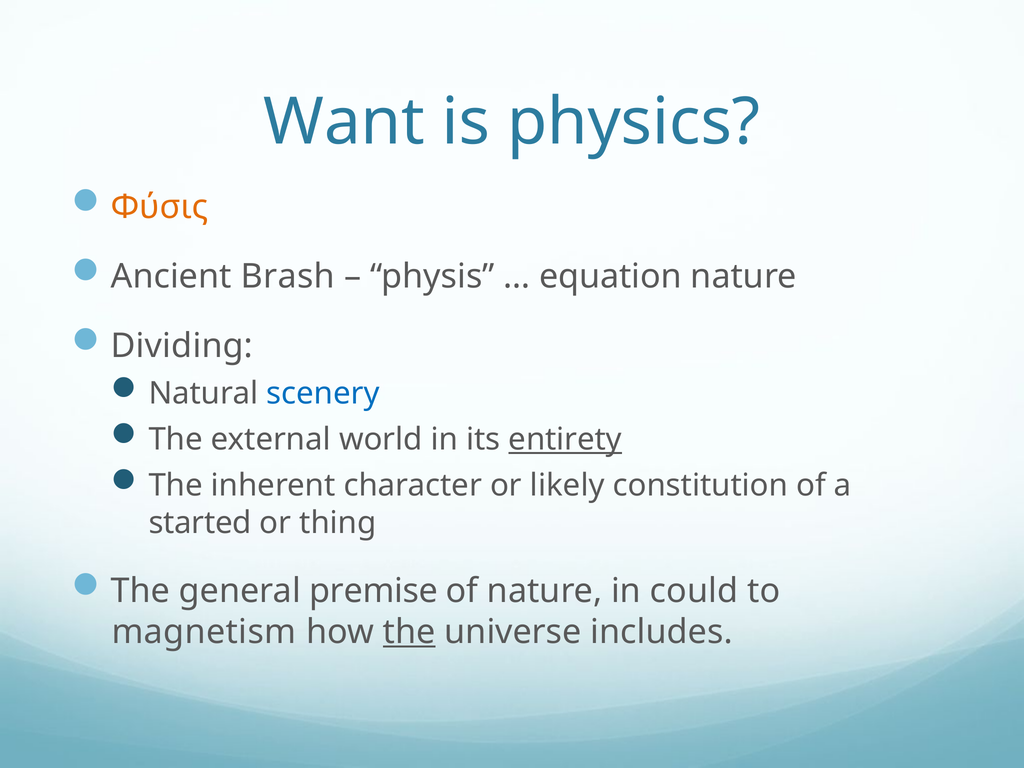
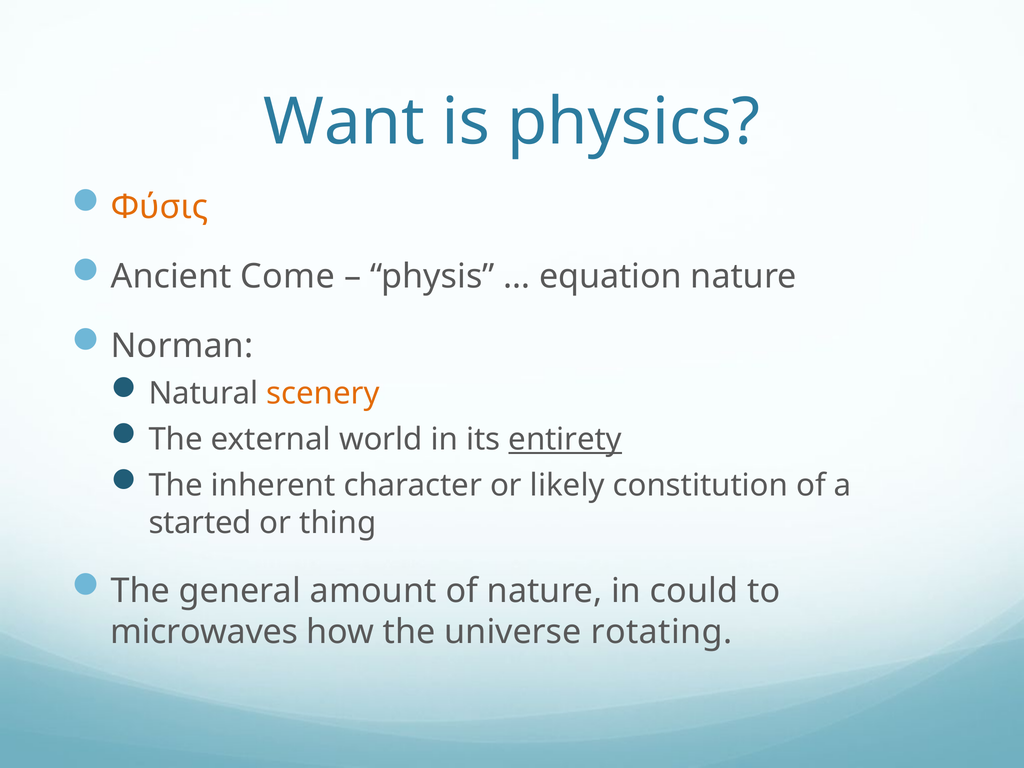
Brash: Brash -> Come (288, 277)
Dividing: Dividing -> Norman (182, 346)
scenery colour: blue -> orange (323, 394)
premise: premise -> amount (373, 591)
magnetism: magnetism -> microwaves (204, 632)
the underline: present -> none (409, 632)
includes: includes -> rotating (662, 632)
